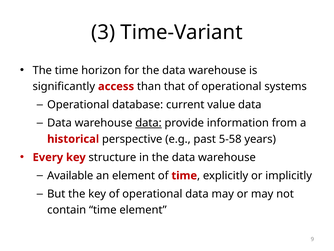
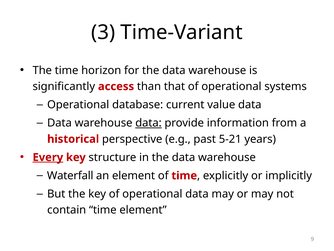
5-58: 5-58 -> 5-21 (230, 139)
Every underline: none -> present (48, 157)
Available: Available -> Waterfall (70, 175)
